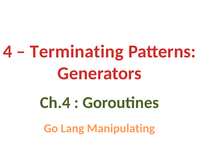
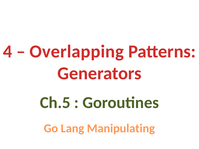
Terminating: Terminating -> Overlapping (77, 52)
Ch.4: Ch.4 -> Ch.5 (55, 103)
